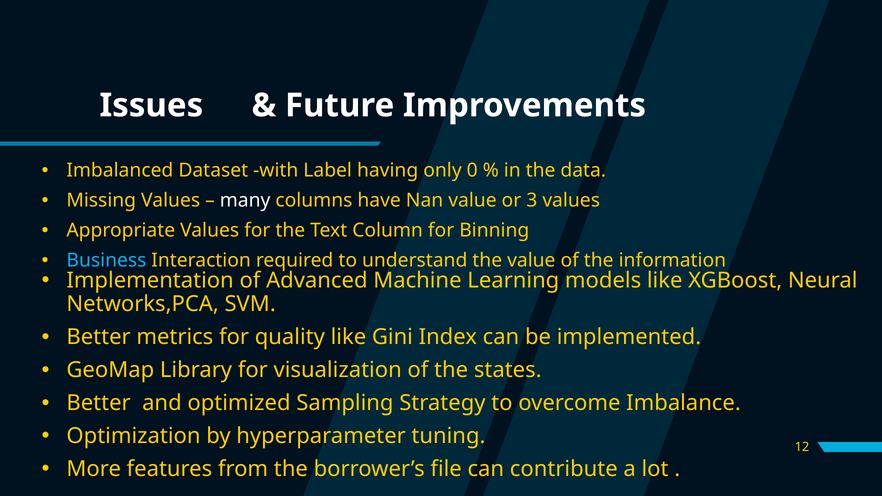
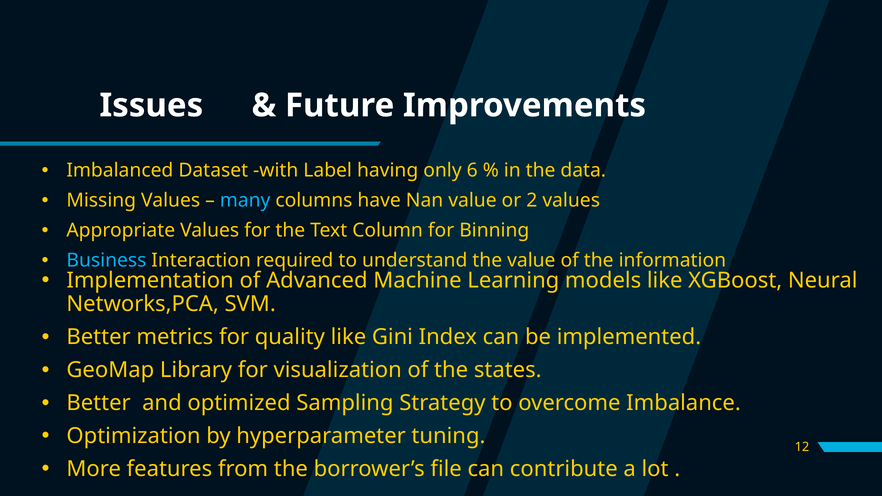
0: 0 -> 6 (472, 171)
many colour: white -> light blue (245, 201)
3: 3 -> 2 (532, 201)
